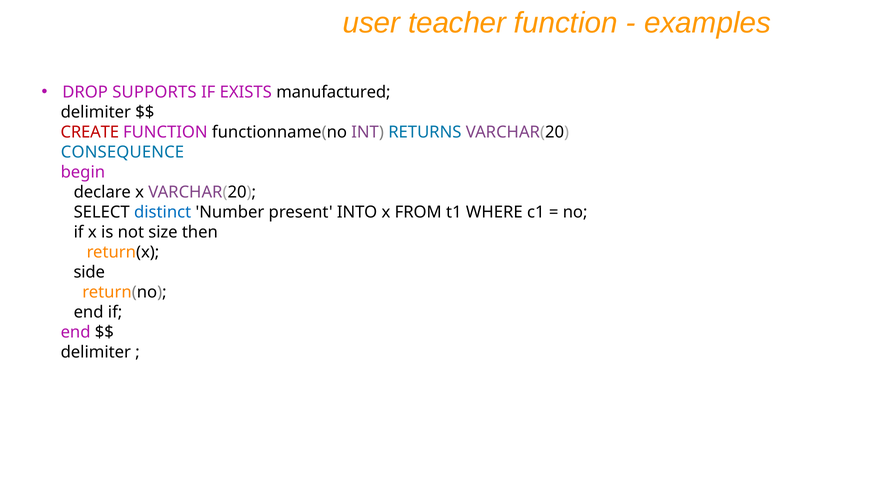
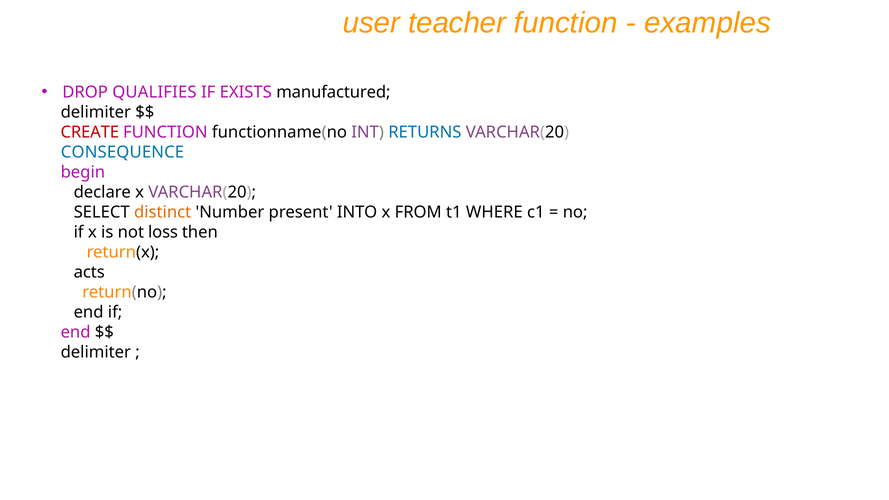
SUPPORTS: SUPPORTS -> QUALIFIES (154, 92)
distinct colour: blue -> orange (163, 212)
size: size -> loss (163, 232)
side: side -> acts (89, 272)
